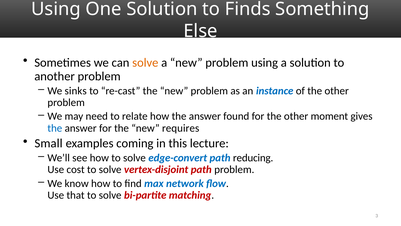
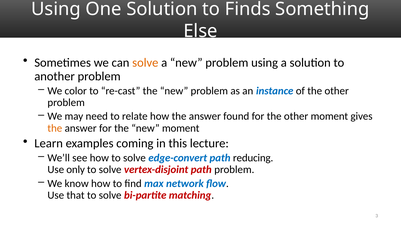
sinks: sinks -> color (76, 91)
the colour: blue -> orange (55, 128)
new requires: requires -> moment (181, 128)
Small: Small -> Learn (49, 143)
cost: cost -> only (76, 169)
